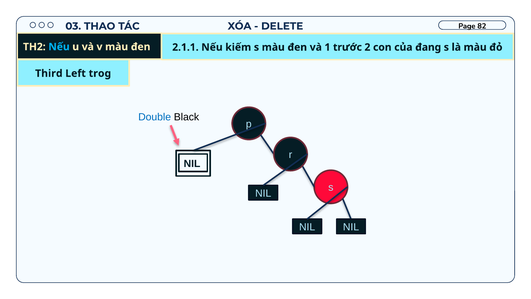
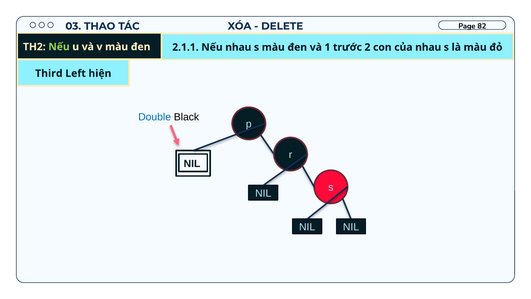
Nếu colour: light blue -> light green (59, 47)
Nếu kiếm: kiếm -> nhau (238, 47)
của đang: đang -> nhau (428, 47)
trog: trog -> hiện (100, 73)
